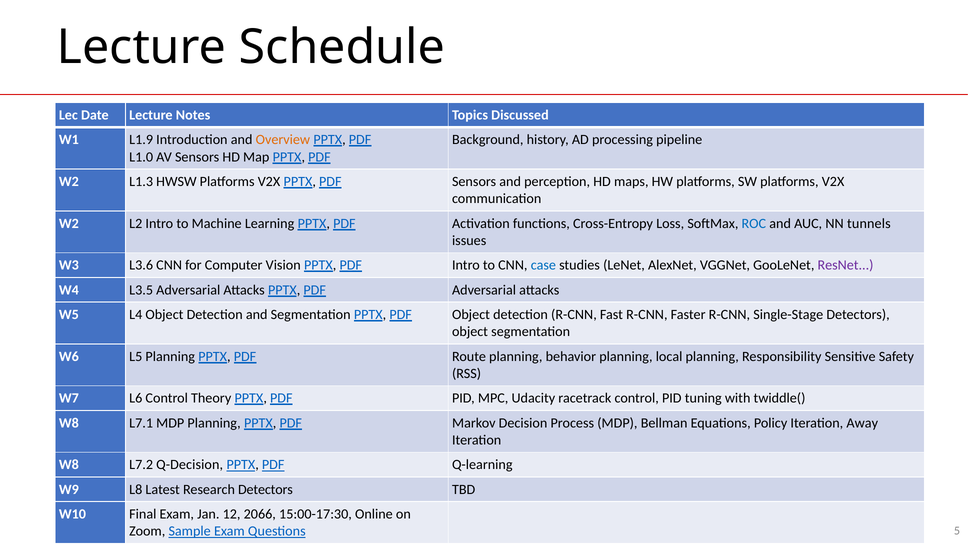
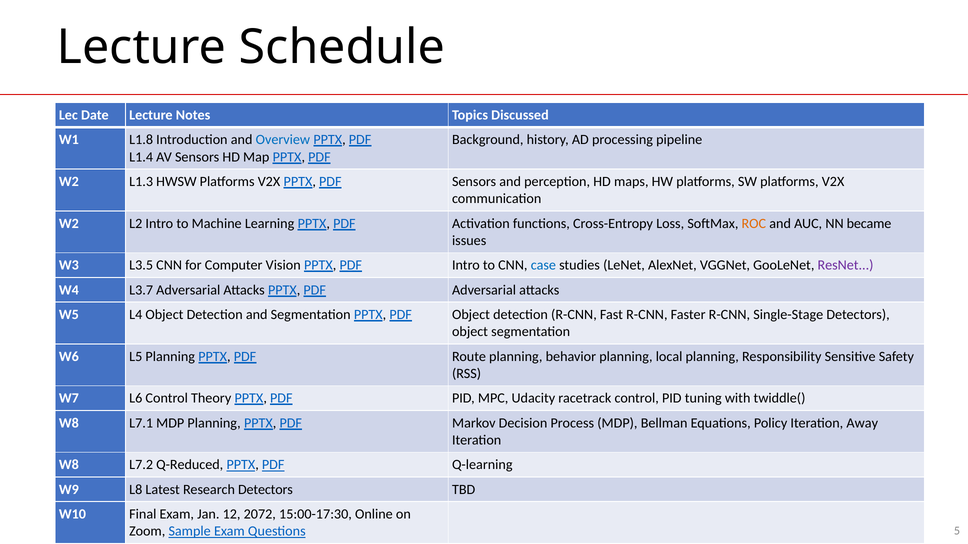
L1.9: L1.9 -> L1.8 (141, 140)
Overview colour: orange -> blue (283, 140)
L1.0: L1.0 -> L1.4 (141, 157)
ROC colour: blue -> orange (754, 224)
tunnels: tunnels -> became (869, 224)
L3.6: L3.6 -> L3.5 (141, 266)
L3.5: L3.5 -> L3.7 (141, 290)
Q-Decision: Q-Decision -> Q-Reduced (190, 465)
2066: 2066 -> 2072 (260, 515)
